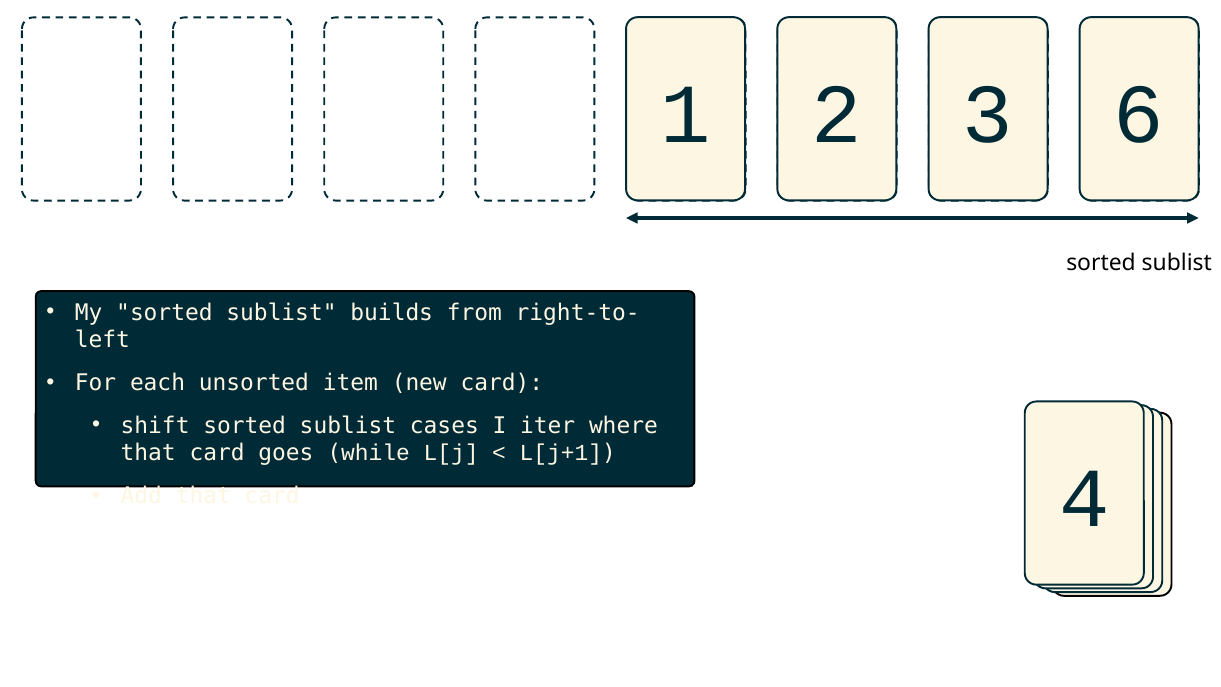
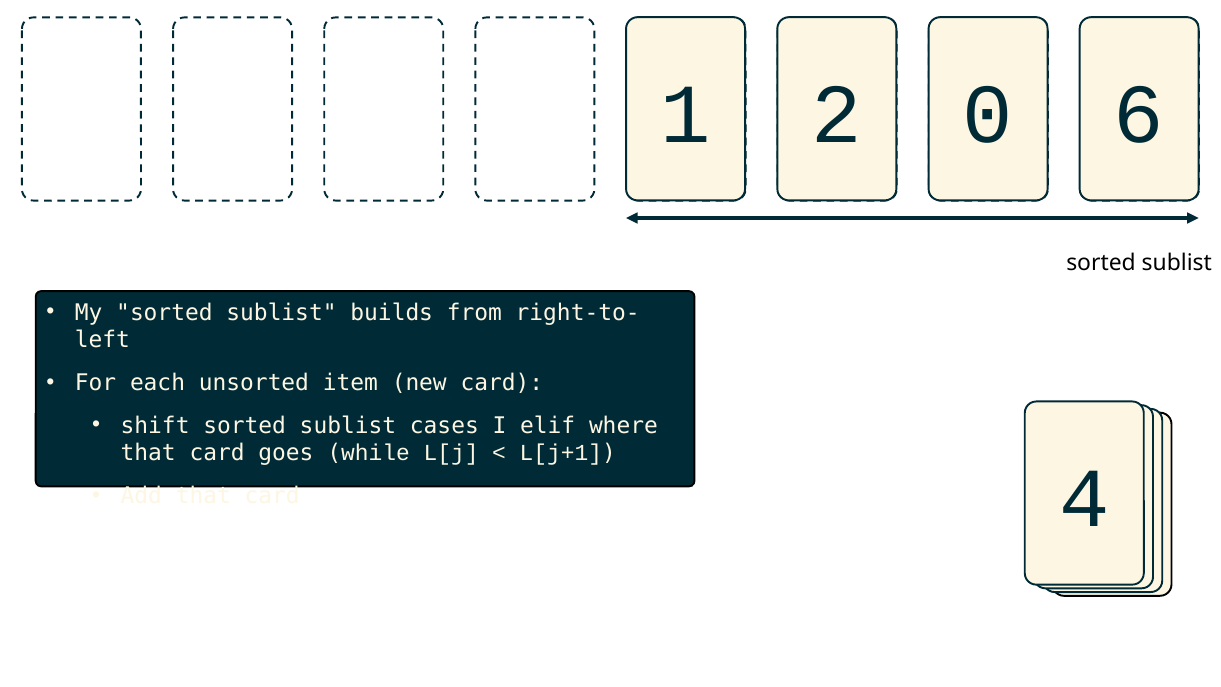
2 3: 3 -> 0 (988, 115)
iter: iter -> elif (548, 425)
